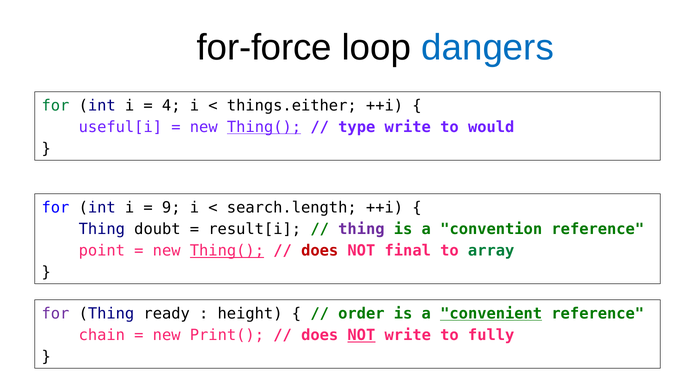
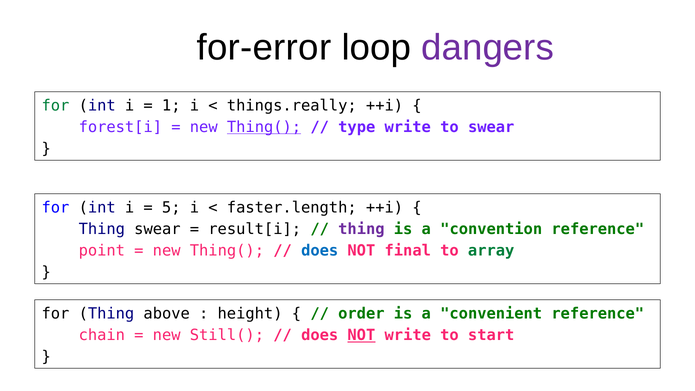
for-force: for-force -> for-error (264, 47)
dangers colour: blue -> purple (488, 47)
4: 4 -> 1 (171, 105)
things.either: things.either -> things.really (292, 105)
useful[i: useful[i -> forest[i (120, 127)
to would: would -> swear (491, 127)
9: 9 -> 5 (171, 207)
search.length: search.length -> faster.length (292, 207)
Thing doubt: doubt -> swear (157, 229)
Thing( underline: present -> none (227, 251)
does colour: red -> blue (320, 251)
for colour: purple -> black (55, 314)
ready: ready -> above (167, 314)
convenient underline: present -> none (491, 314)
Print(: Print( -> Still( (227, 335)
fully: fully -> start (491, 335)
